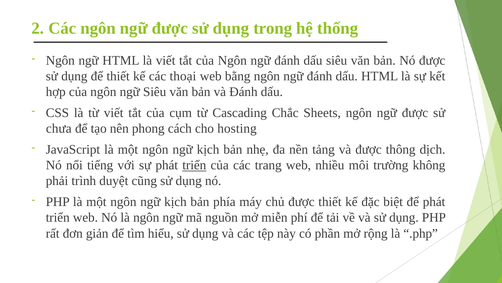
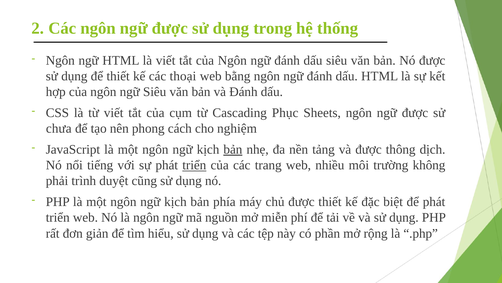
Chắc: Chắc -> Phục (285, 113)
hosting: hosting -> nghiệm (237, 128)
bản underline: none -> present (233, 149)
